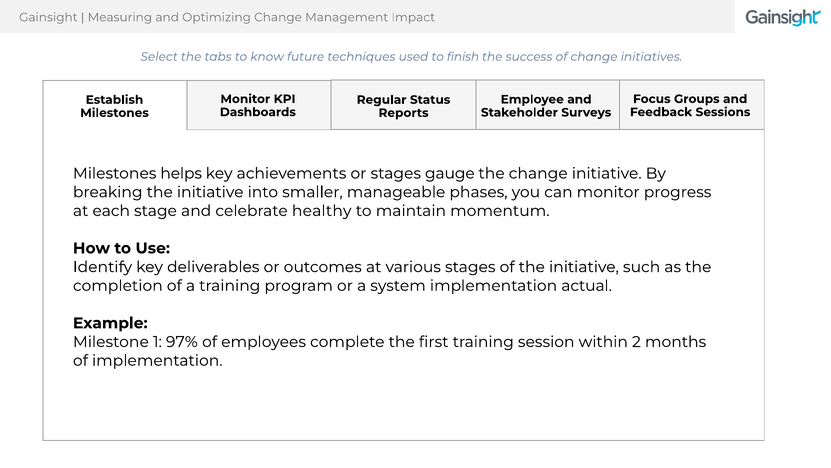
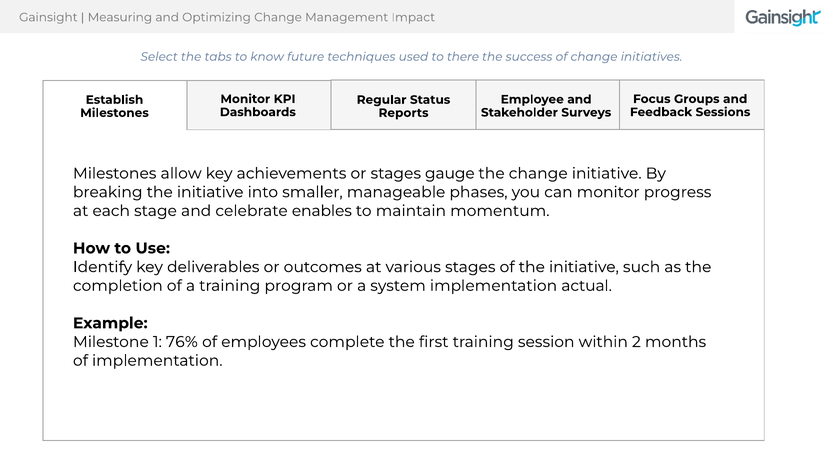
finish: finish -> there (463, 57)
helps: helps -> allow (181, 173)
healthy: healthy -> enables (322, 211)
97%: 97% -> 76% (182, 341)
